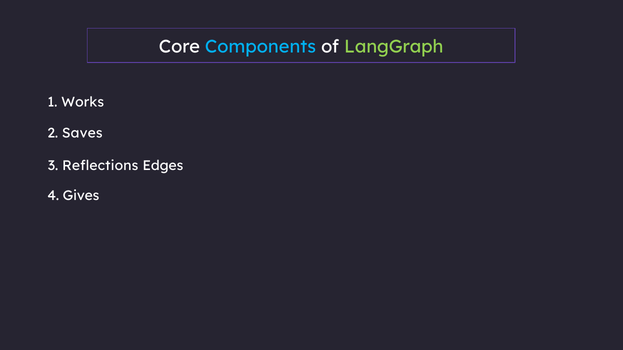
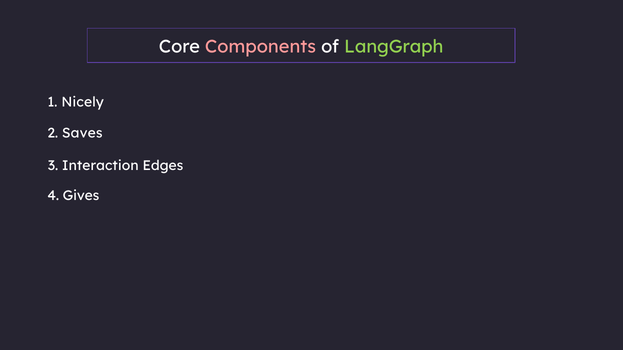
Components colour: light blue -> pink (261, 47)
Works: Works -> Nicely (83, 102)
Reflections: Reflections -> Interaction (100, 166)
